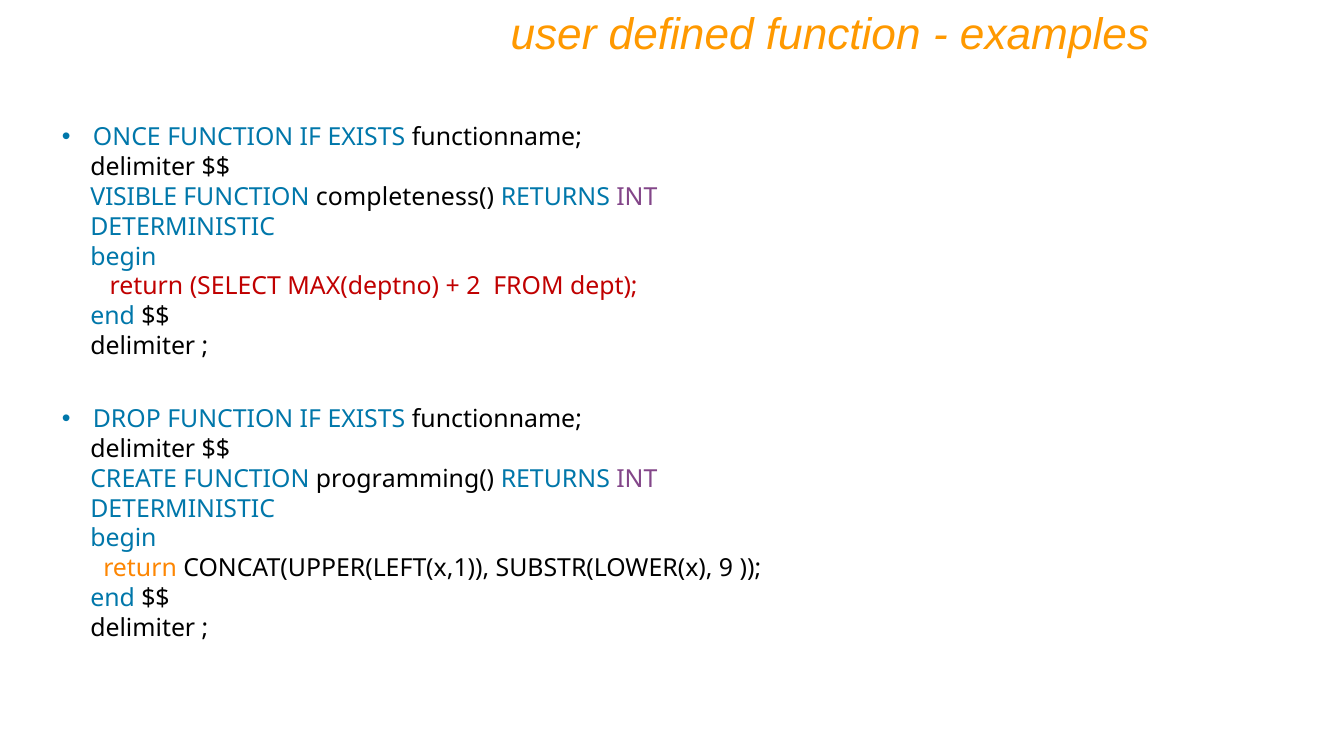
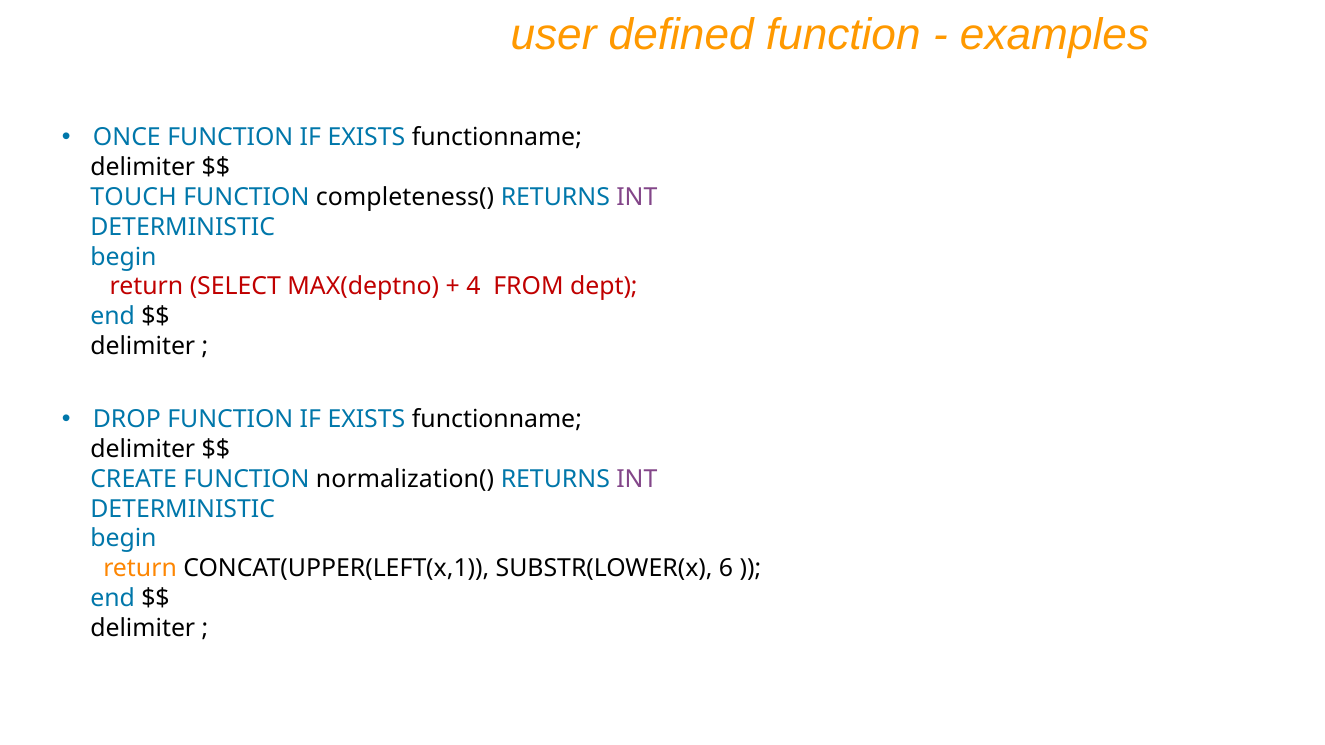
VISIBLE: VISIBLE -> TOUCH (134, 197)
2: 2 -> 4 (473, 287)
programming(: programming( -> normalization( (405, 479)
9: 9 -> 6 (726, 569)
